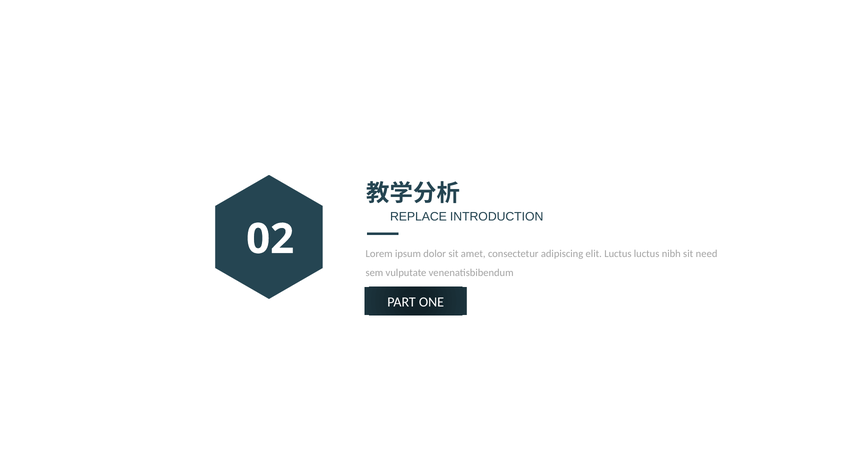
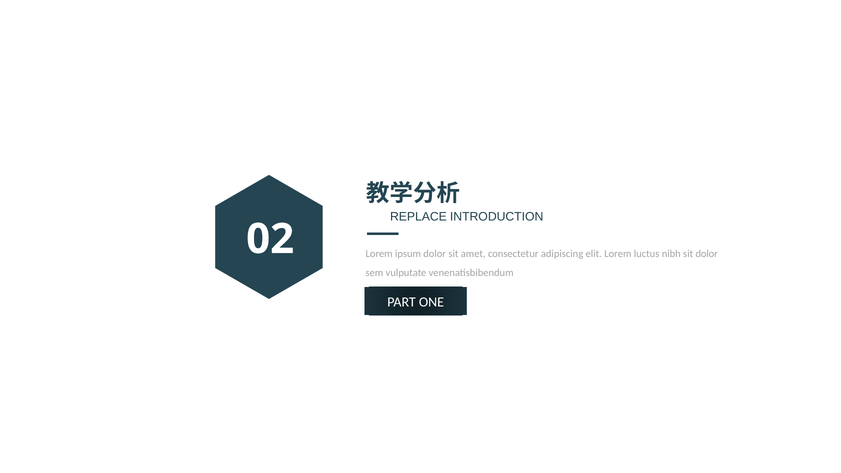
elit Luctus: Luctus -> Lorem (618, 254)
sit need: need -> dolor (707, 254)
